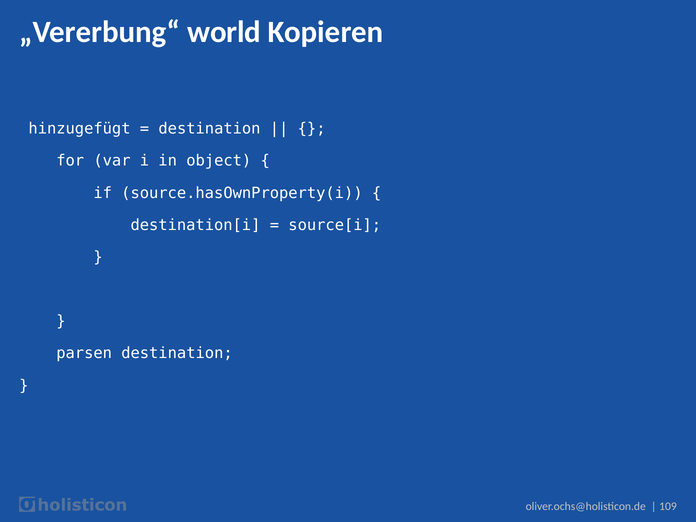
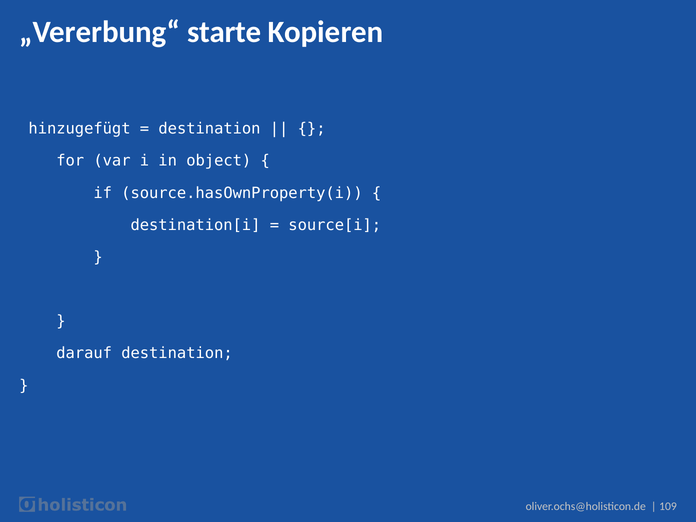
world: world -> starte (224, 32)
parsen: parsen -> darauf (84, 353)
